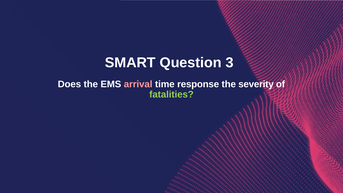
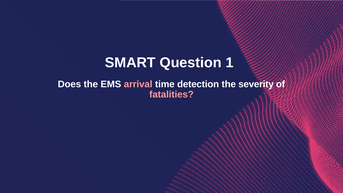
3: 3 -> 1 (229, 63)
response: response -> detection (198, 84)
fatalities colour: light green -> pink (171, 95)
